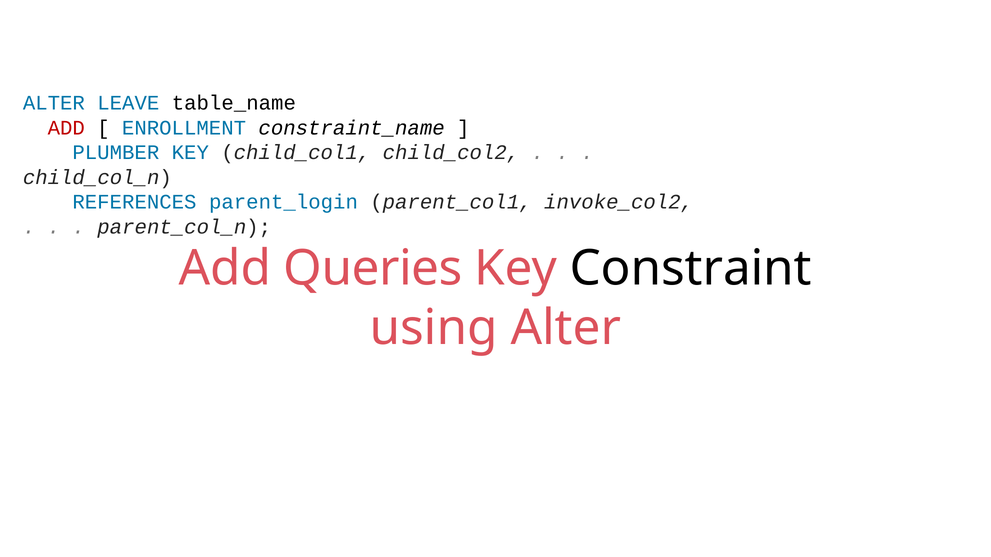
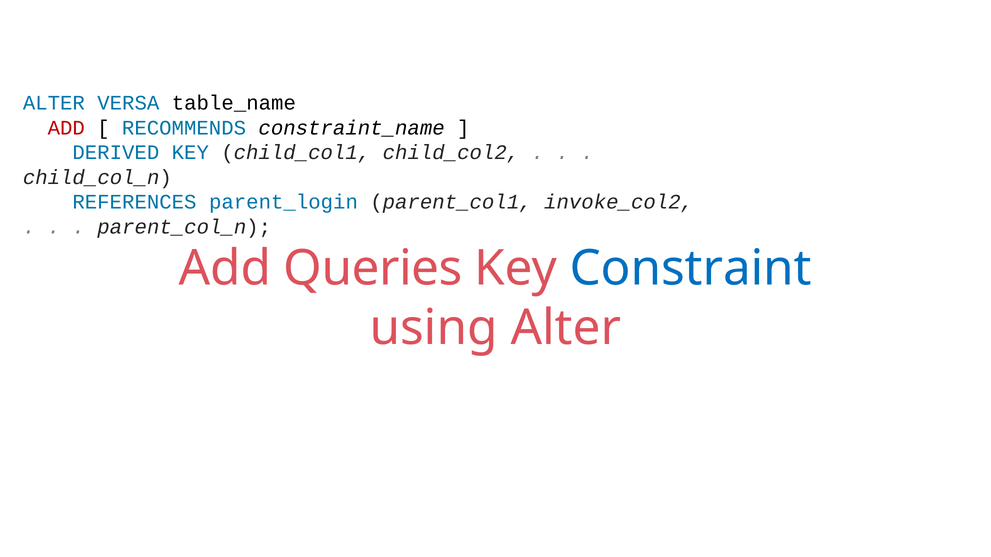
LEAVE: LEAVE -> VERSA (128, 103)
ENROLLMENT: ENROLLMENT -> RECOMMENDS (184, 128)
PLUMBER: PLUMBER -> DERIVED (116, 153)
Constraint colour: black -> blue (691, 269)
